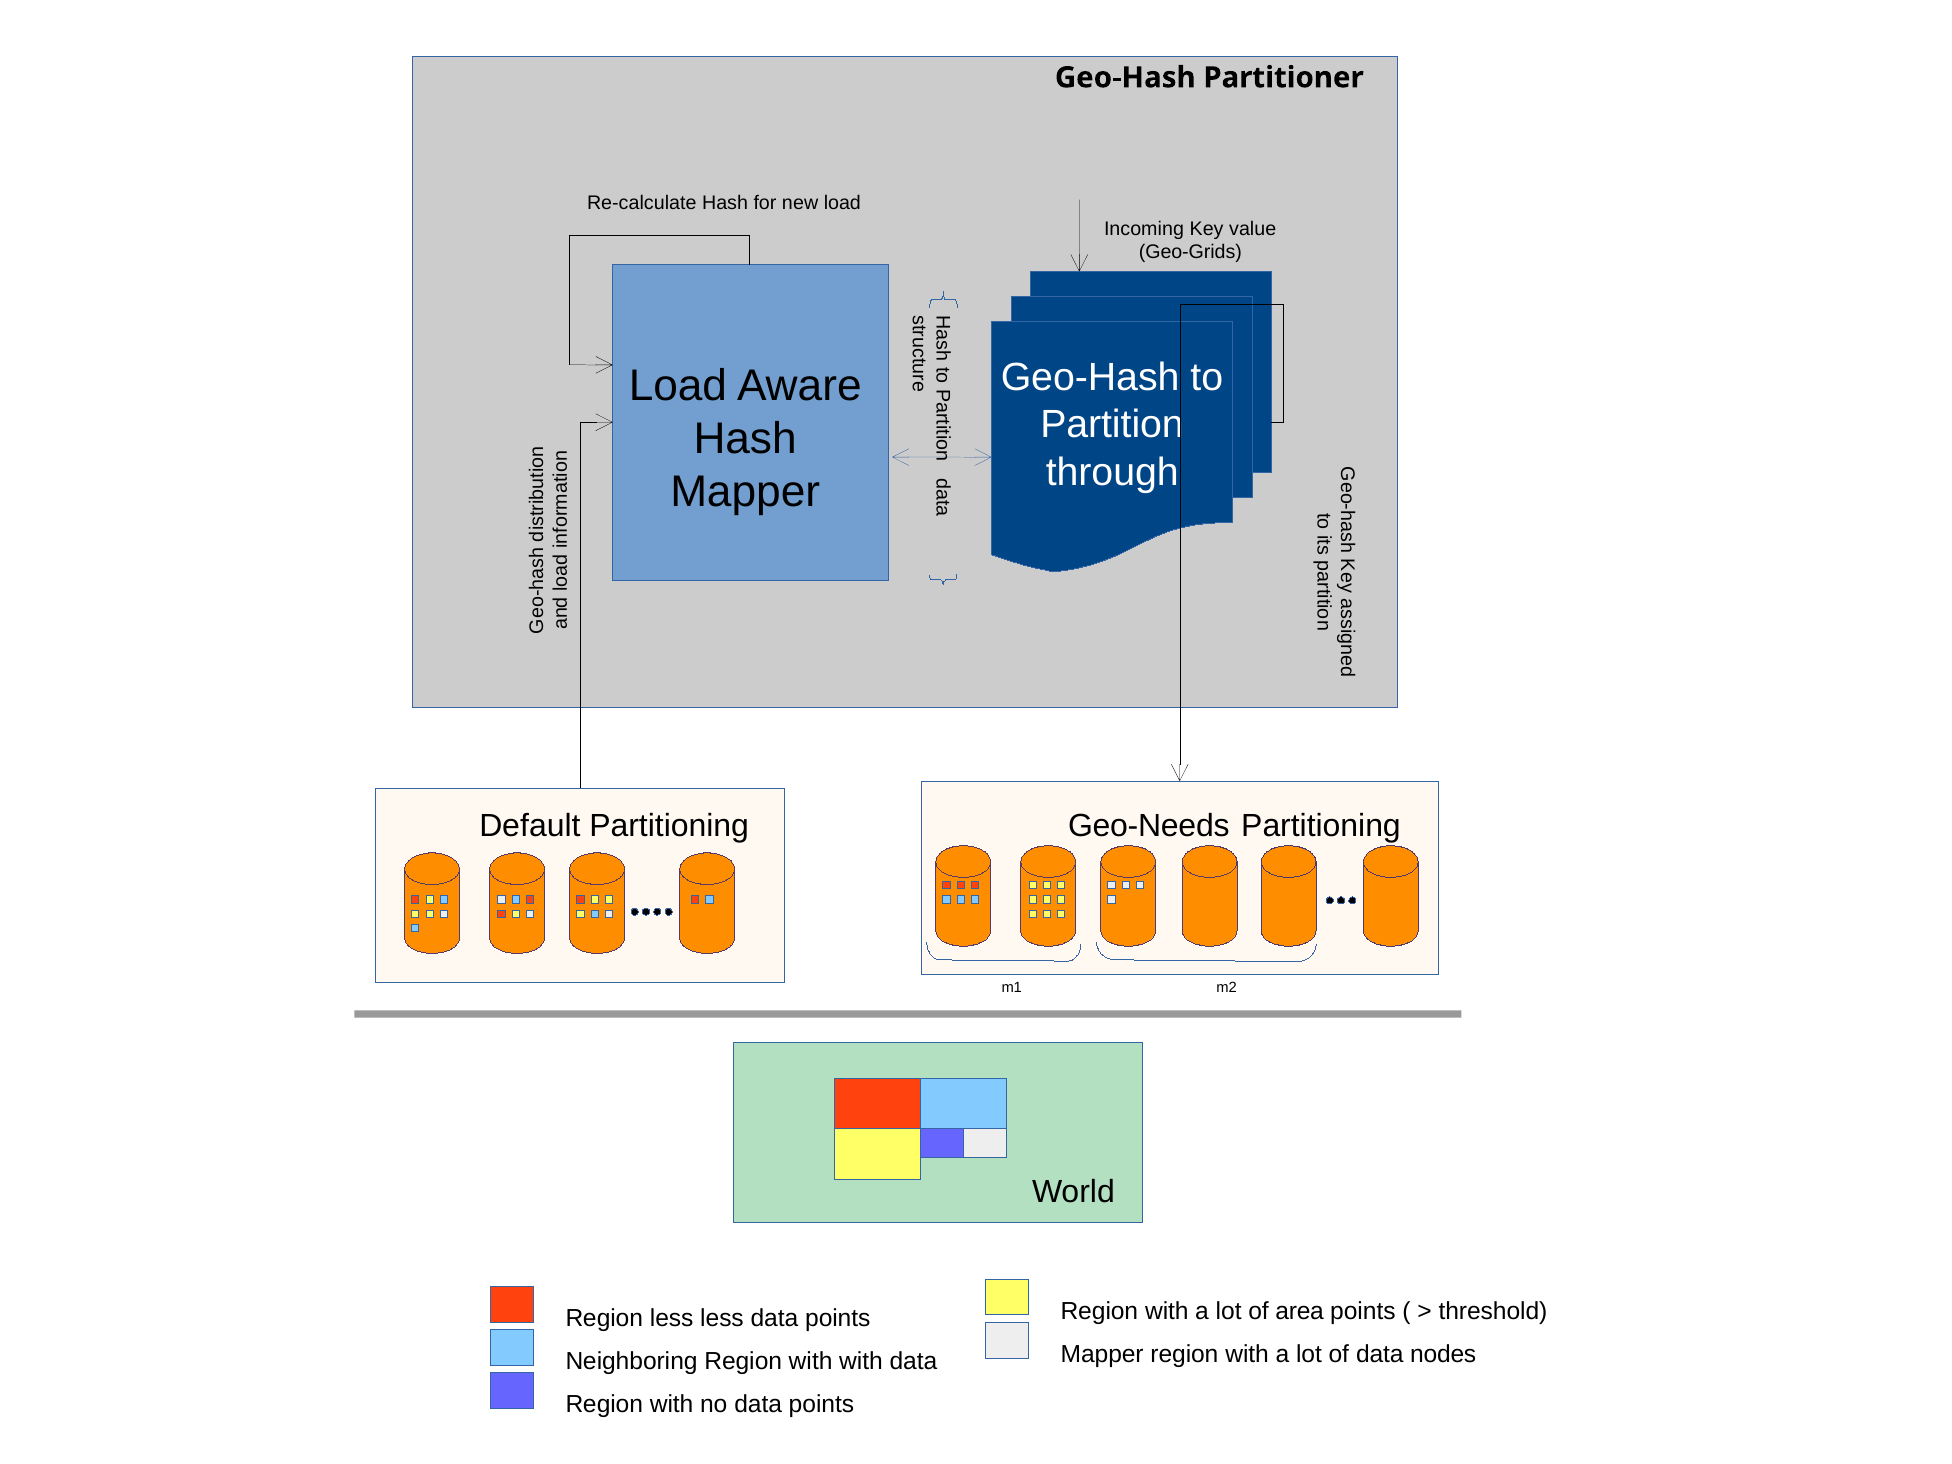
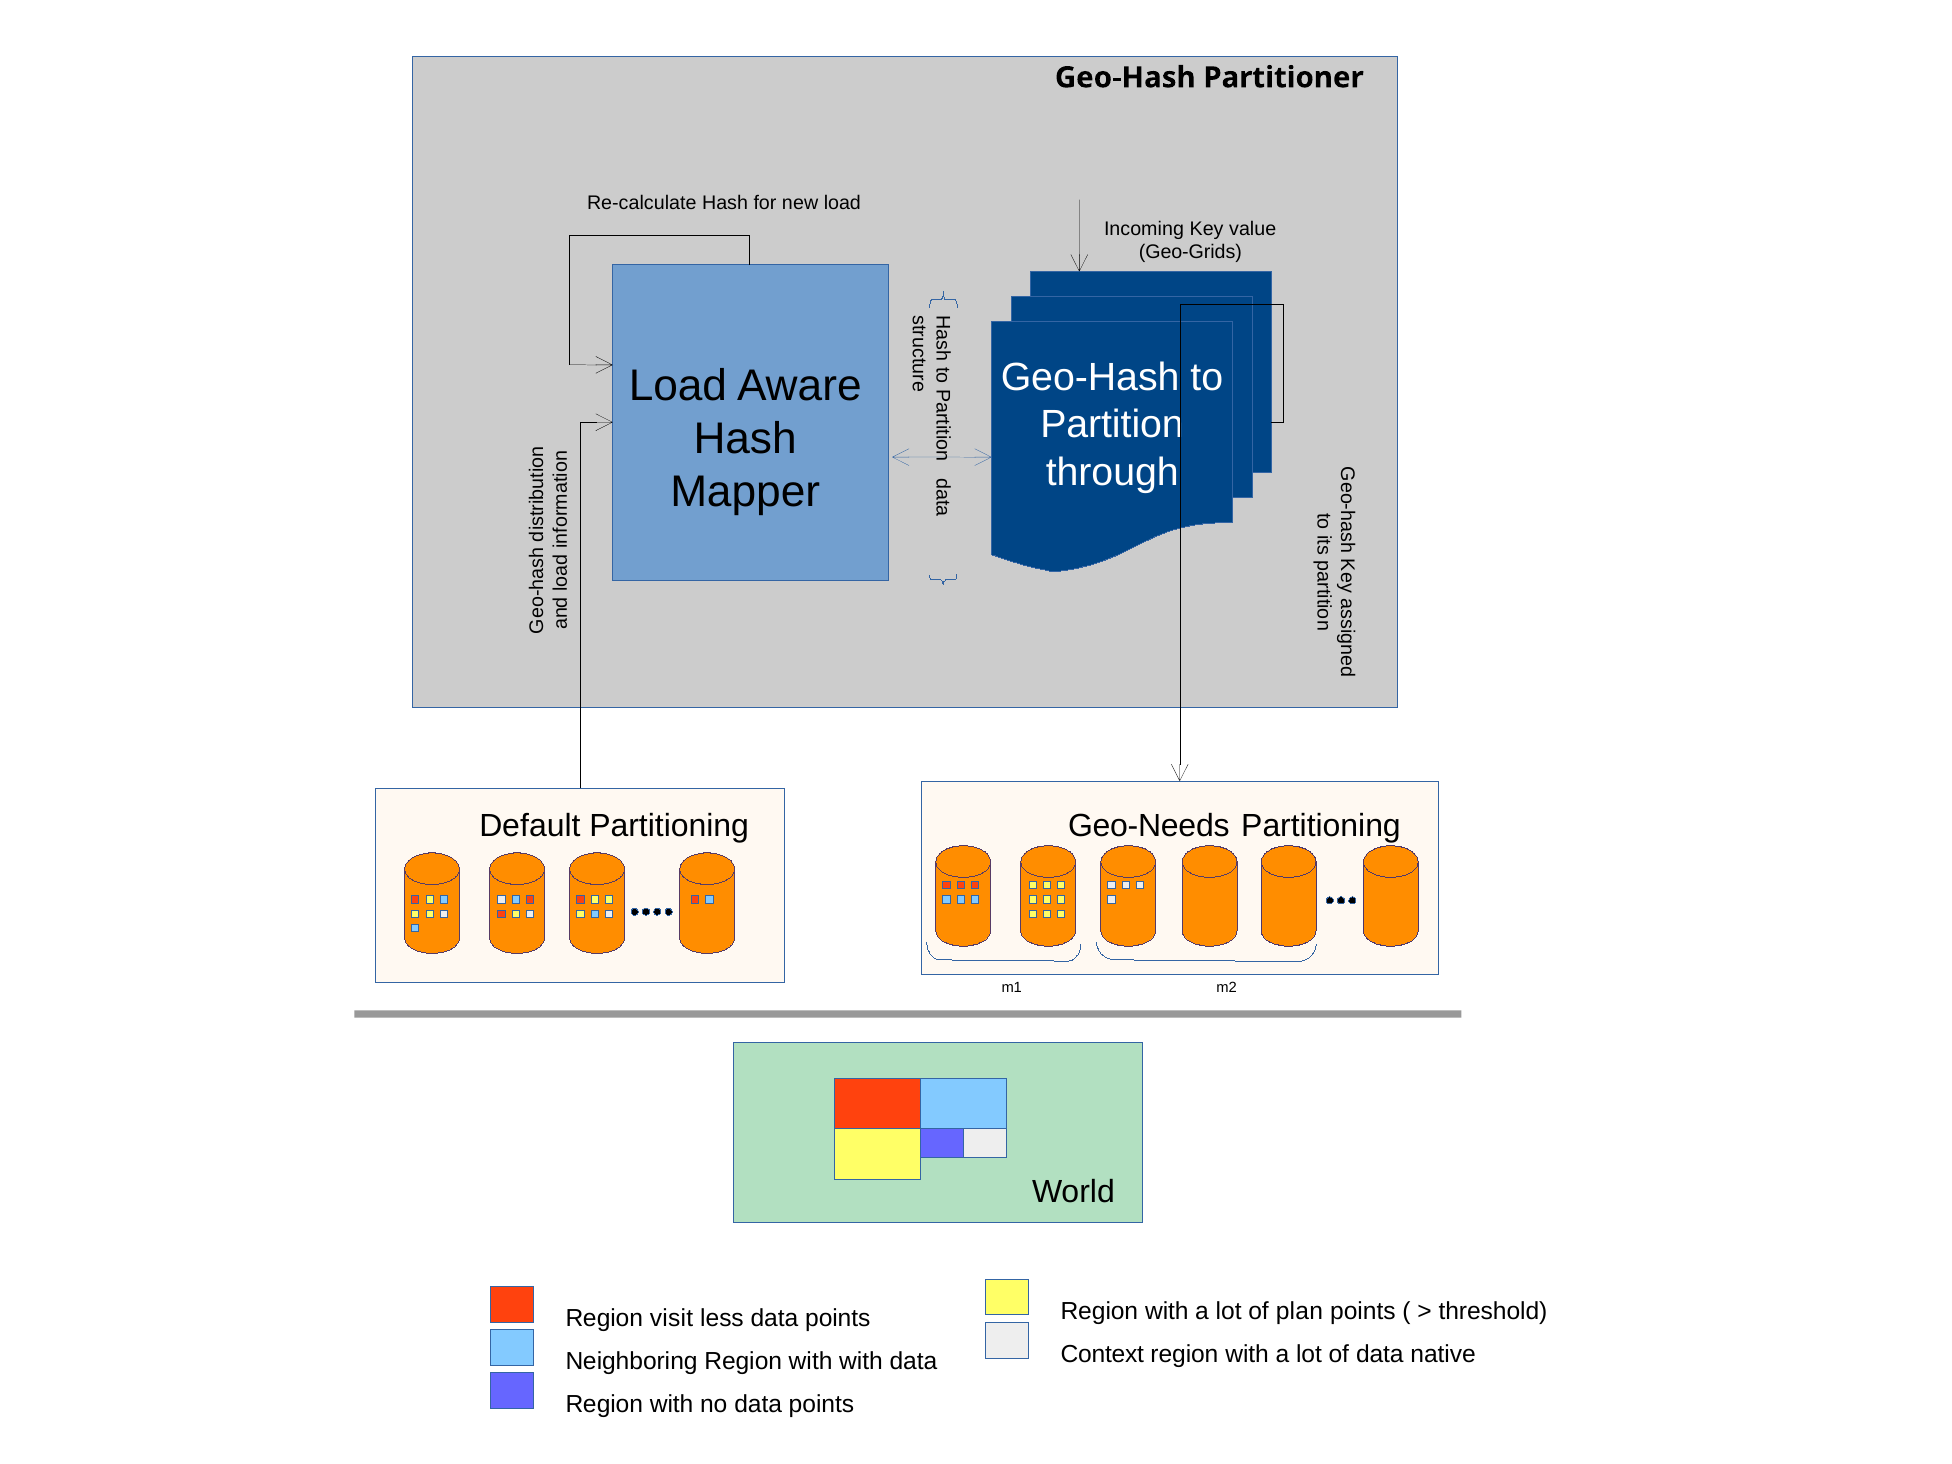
area: area -> plan (1299, 1311)
Region less: less -> visit (672, 1319)
Mapper: Mapper -> Context (1102, 1354)
nodes: nodes -> native (1443, 1354)
